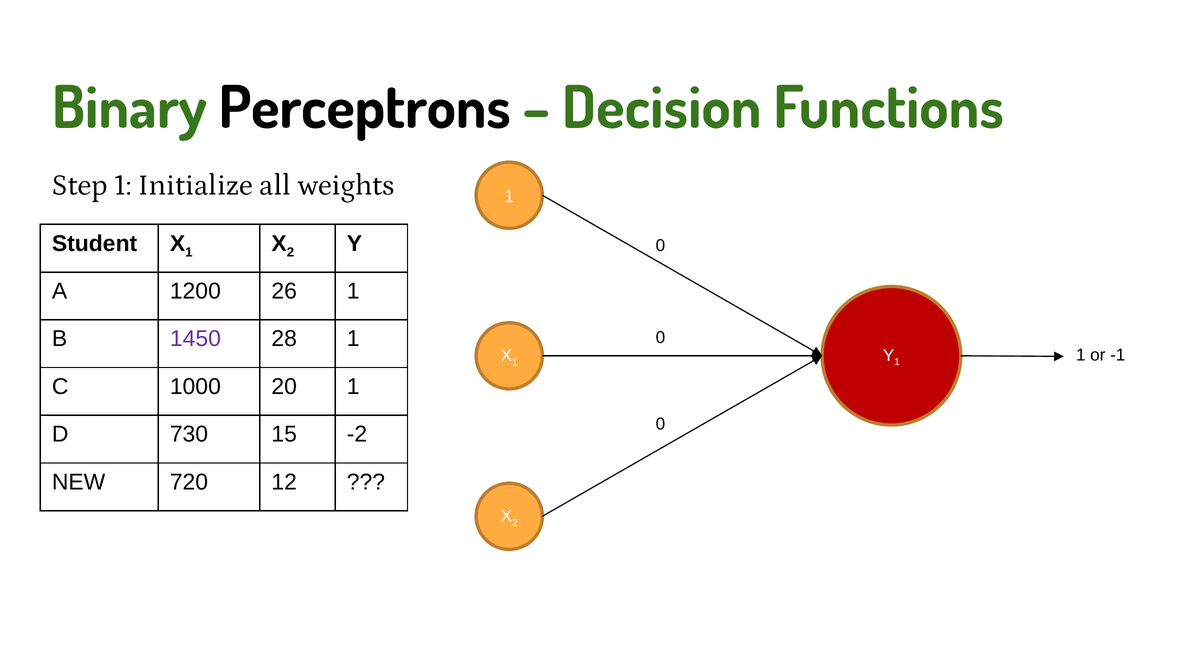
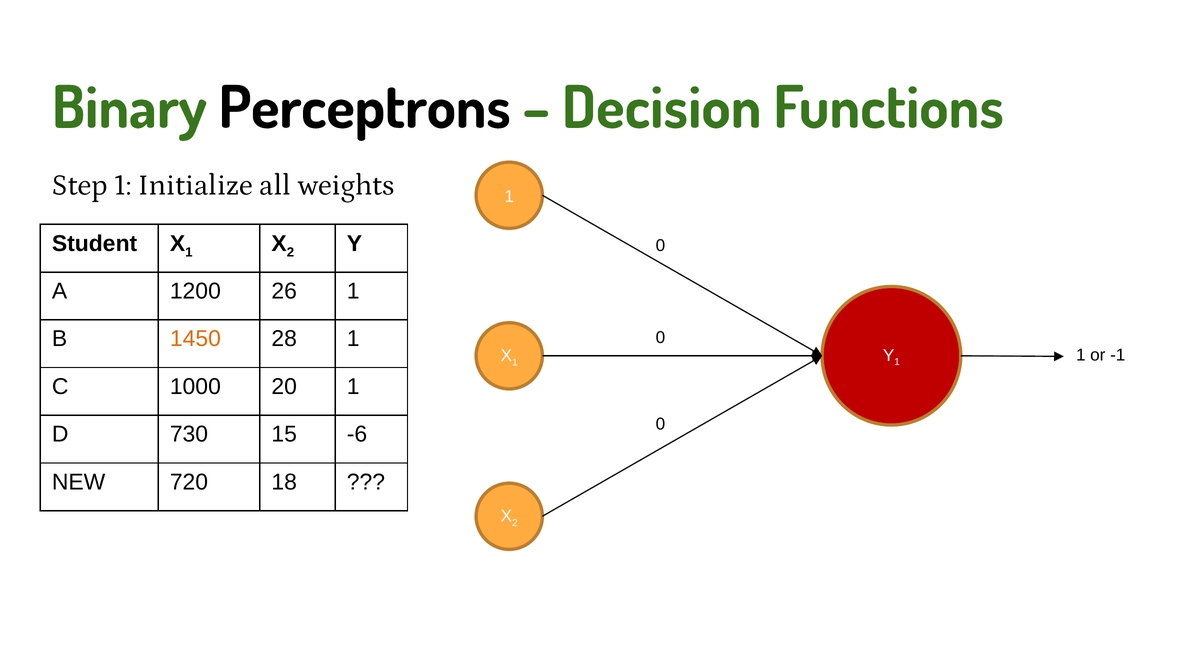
1450 colour: purple -> orange (195, 339)
-2: -2 -> -6 (357, 435)
12: 12 -> 18 (284, 483)
